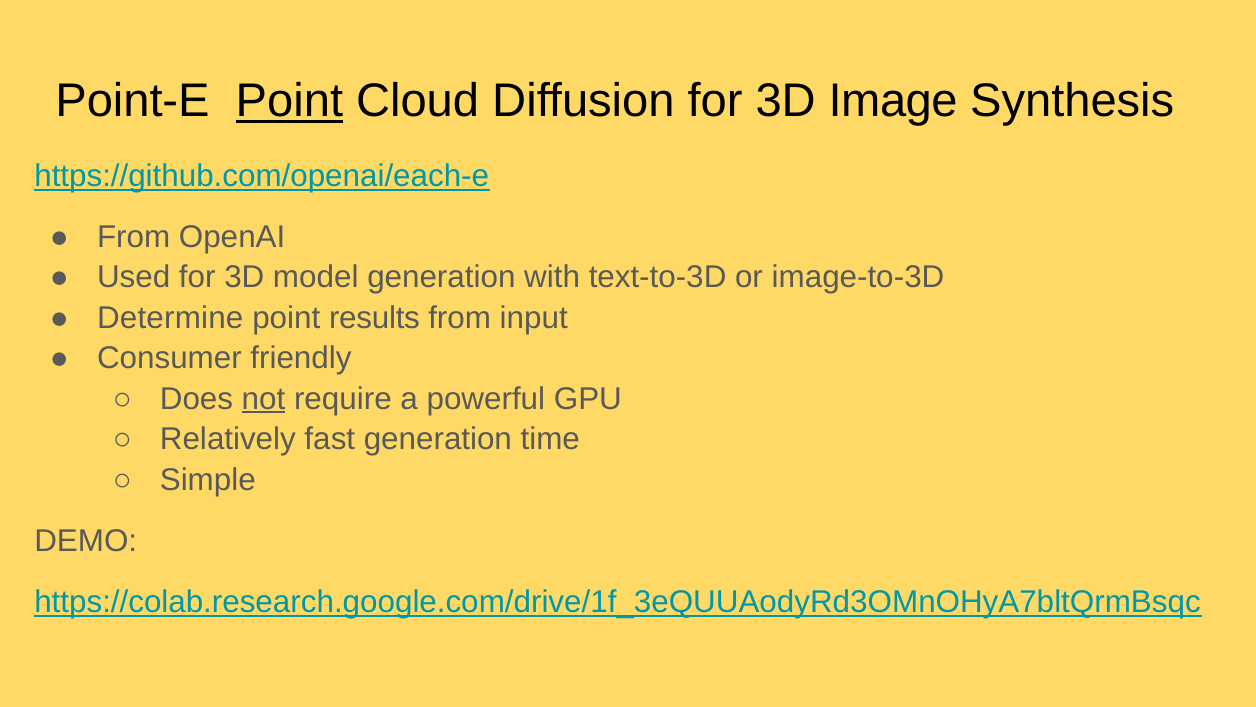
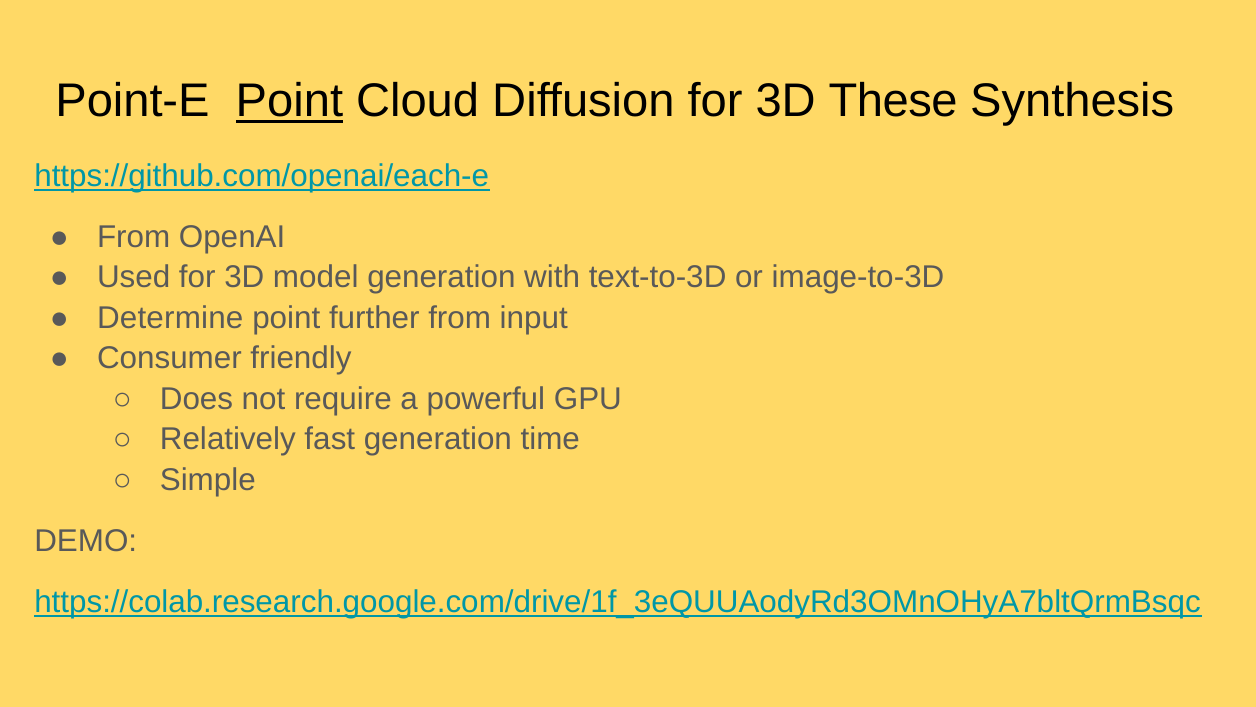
Image: Image -> These (893, 101)
results: results -> further (374, 318)
not underline: present -> none (264, 399)
